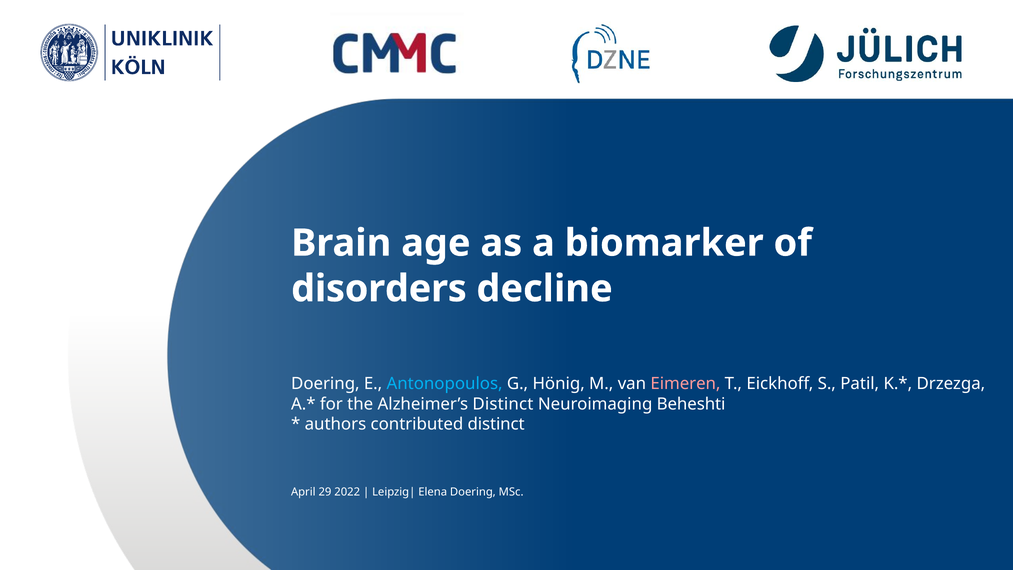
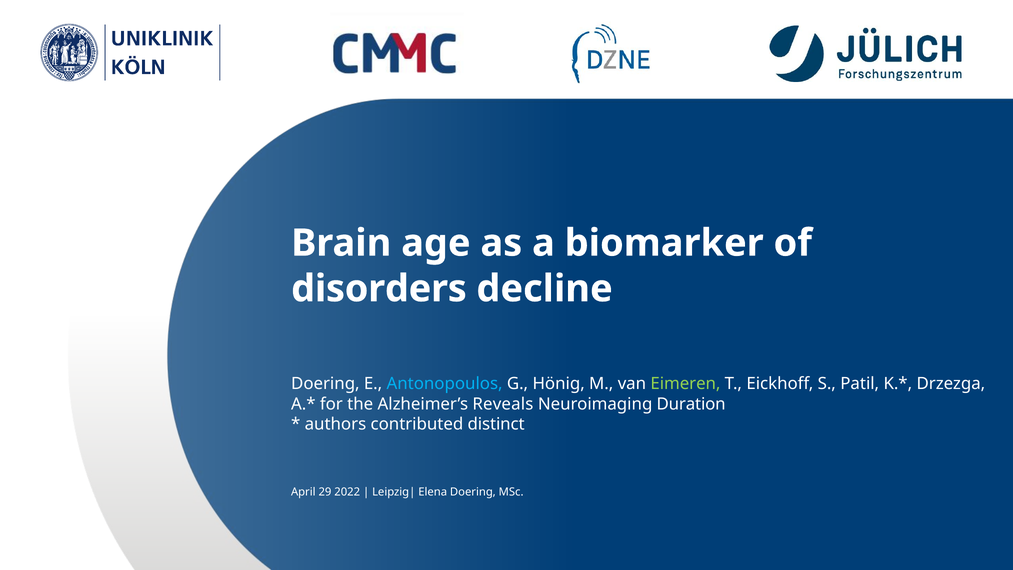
Eimeren colour: pink -> light green (685, 384)
Alzheimer’s Distinct: Distinct -> Reveals (503, 404)
Beheshti: Beheshti -> Duration (691, 404)
